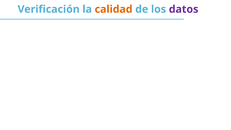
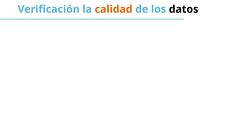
datos colour: purple -> black (184, 9)
